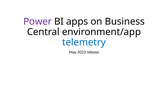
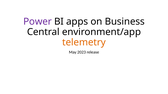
telemetry colour: blue -> orange (84, 42)
